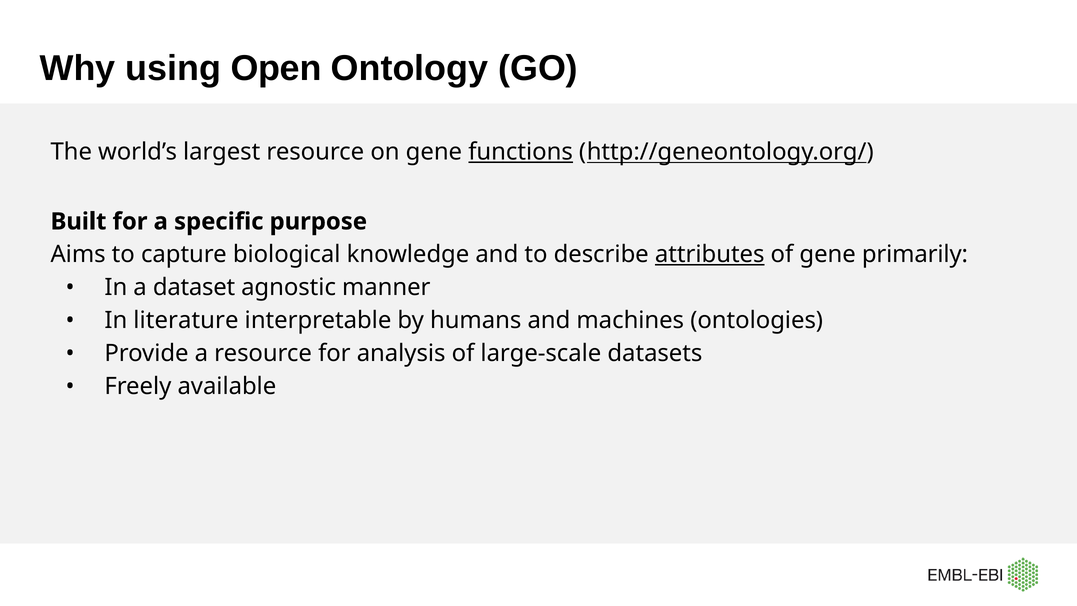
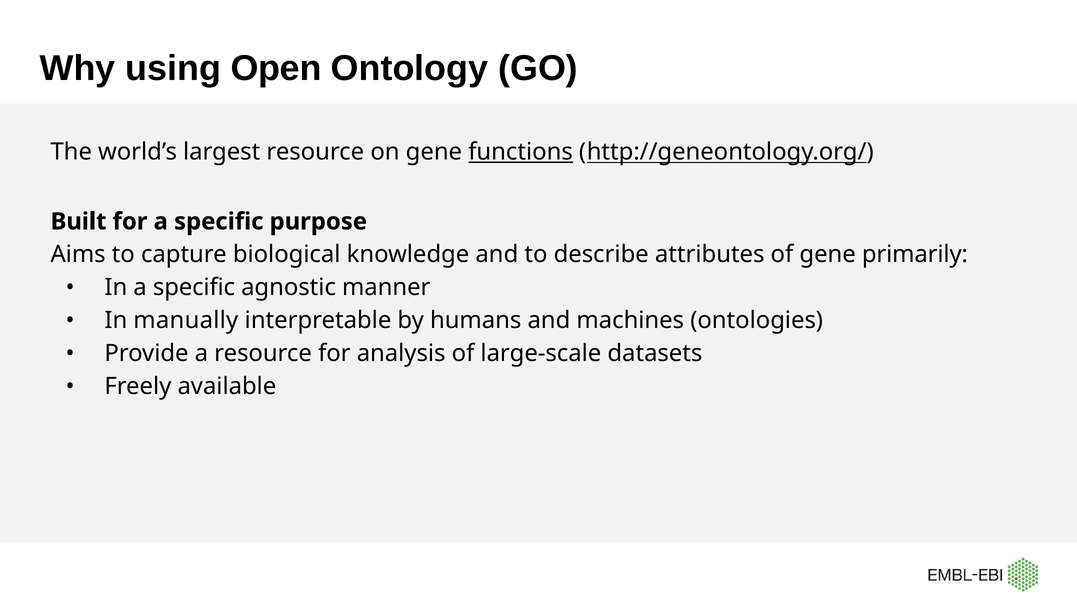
attributes underline: present -> none (710, 254)
In a dataset: dataset -> specific (194, 287)
literature: literature -> manually (186, 320)
